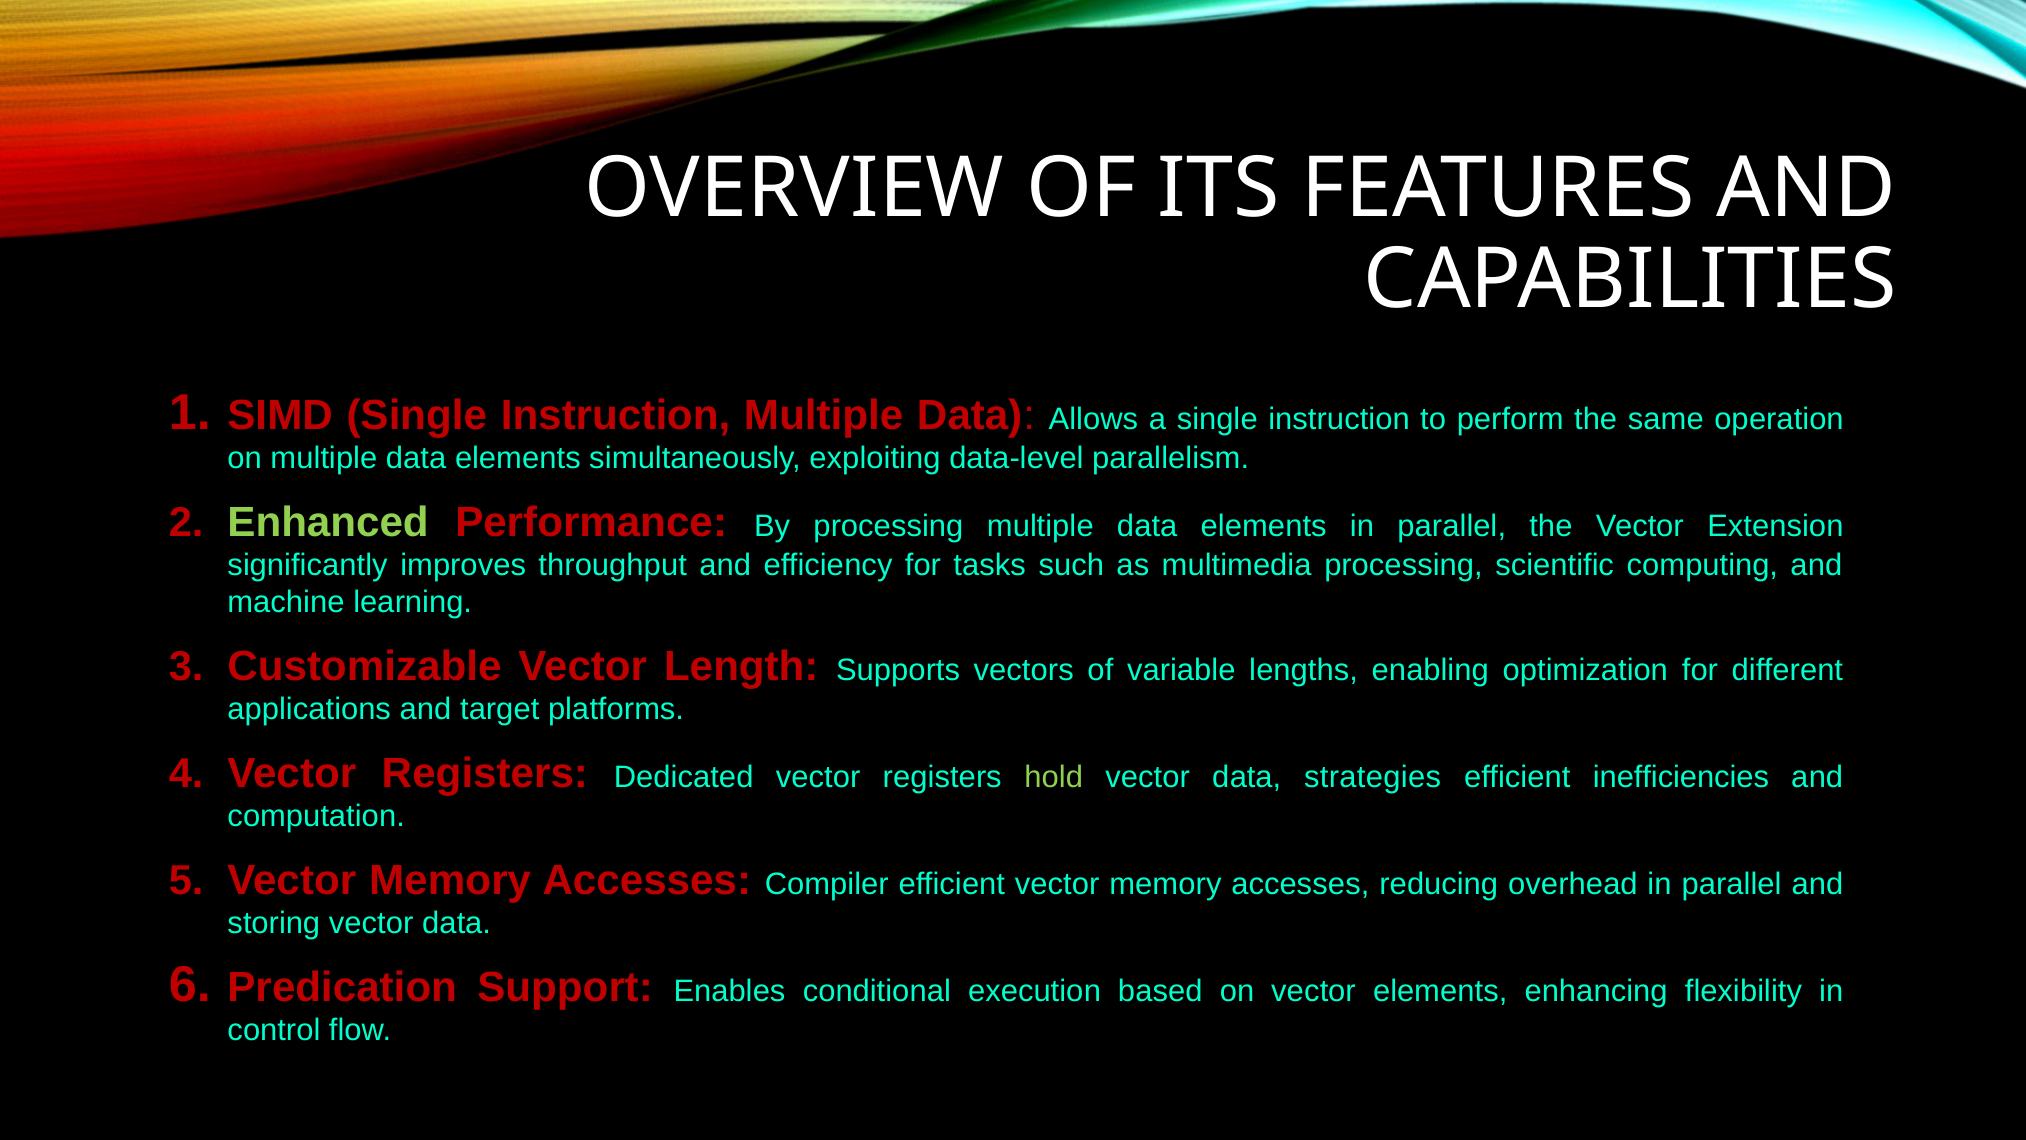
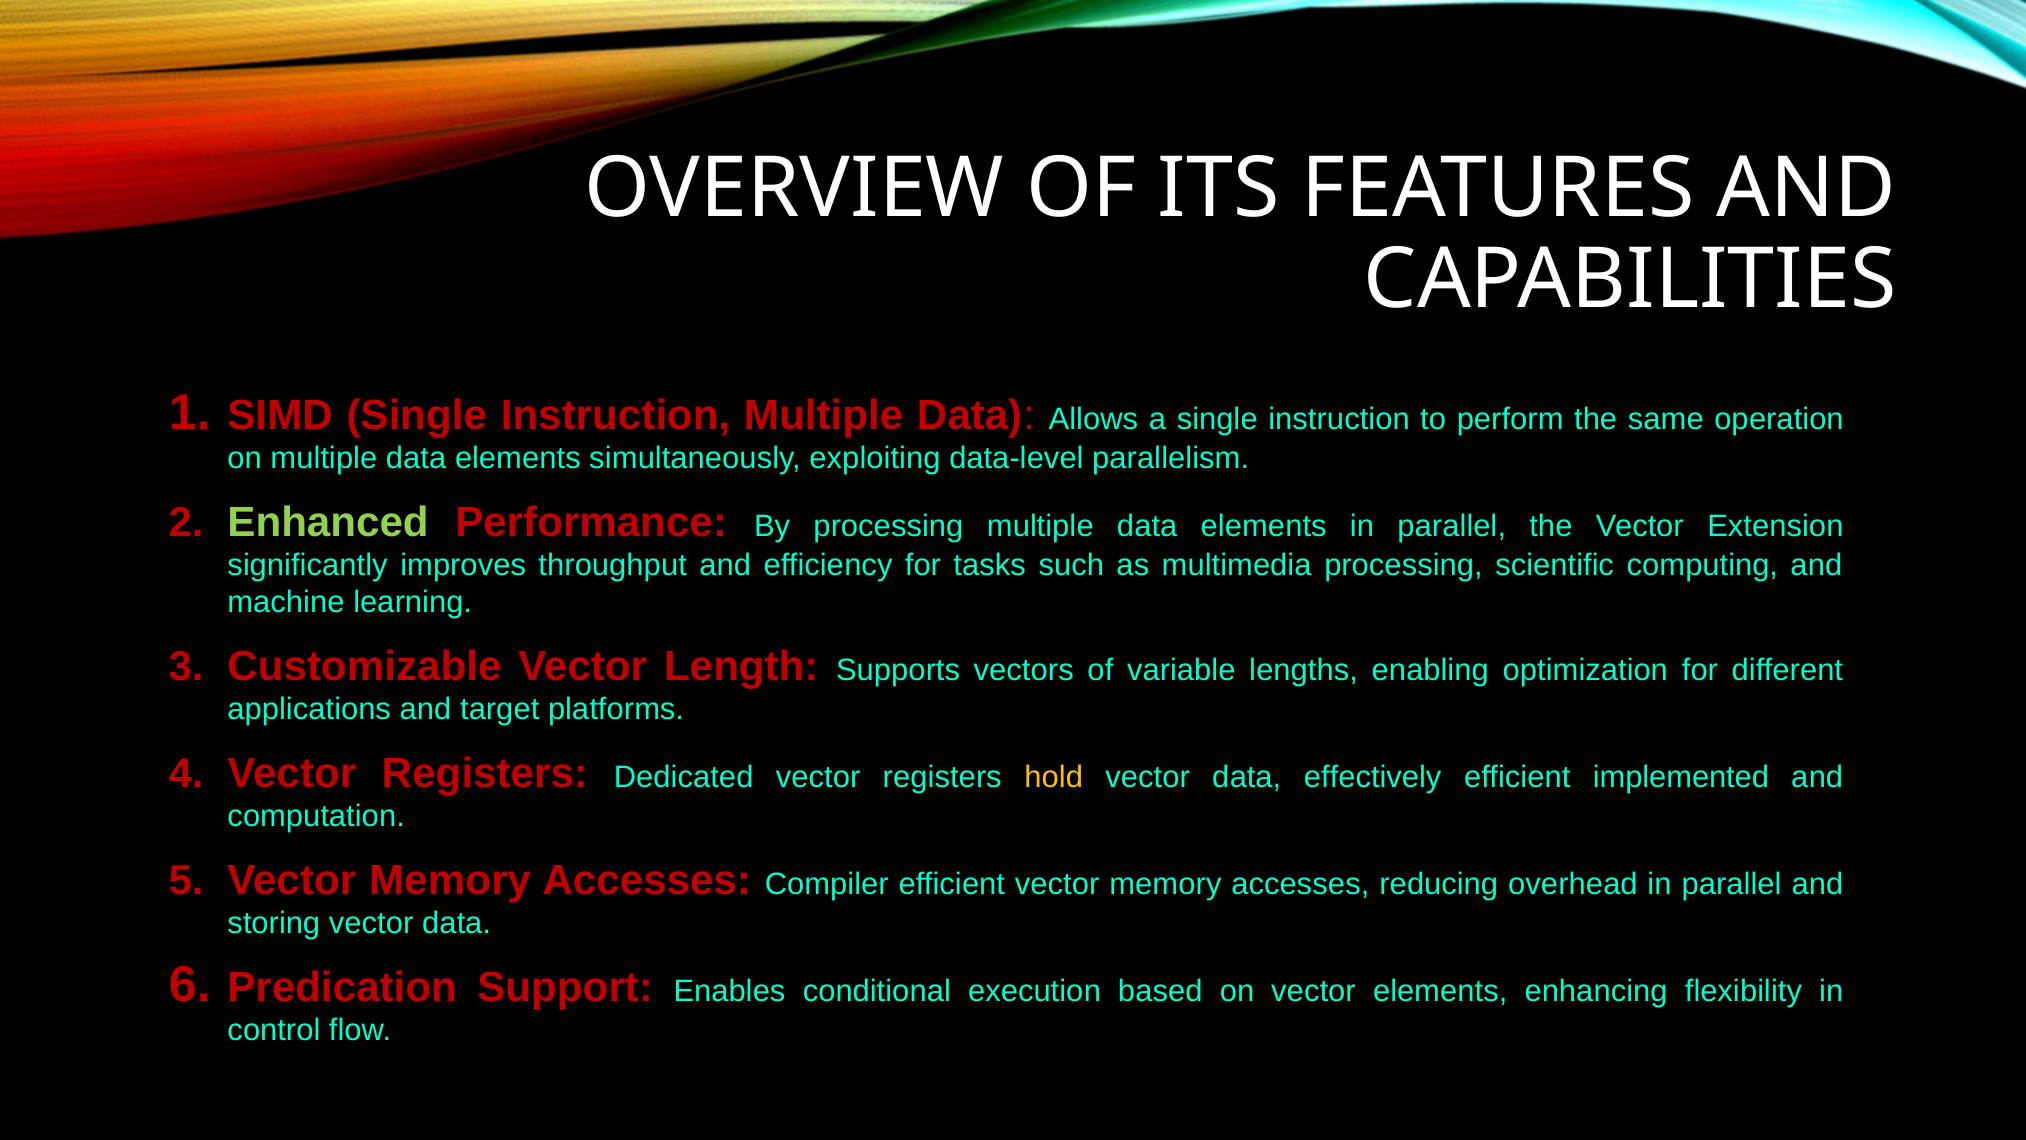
hold colour: light green -> yellow (1054, 777)
strategies: strategies -> effectively (1373, 777)
inefficiencies: inefficiencies -> implemented (1681, 777)
